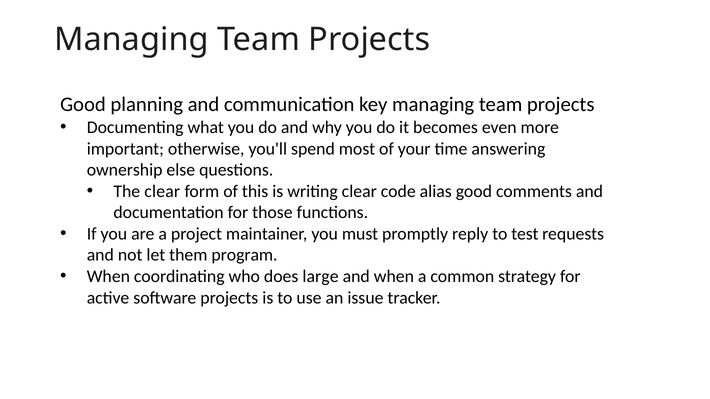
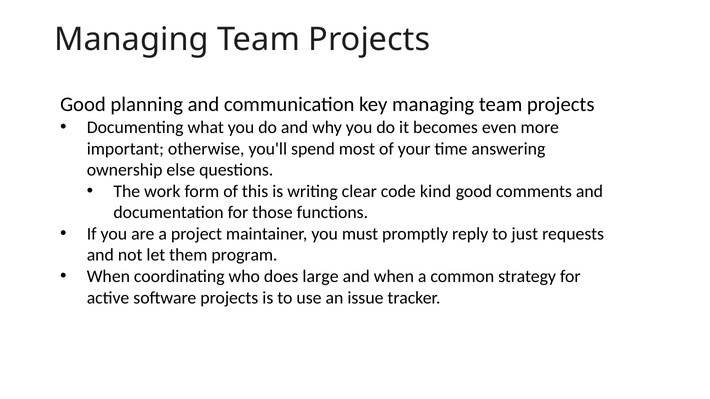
The clear: clear -> work (162, 191)
alias: alias -> kind (436, 191)
test: test -> just (525, 234)
